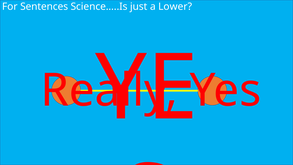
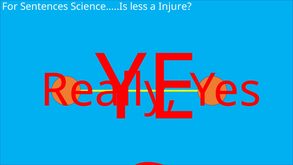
just: just -> less (139, 6)
Lower: Lower -> Injure (175, 6)
